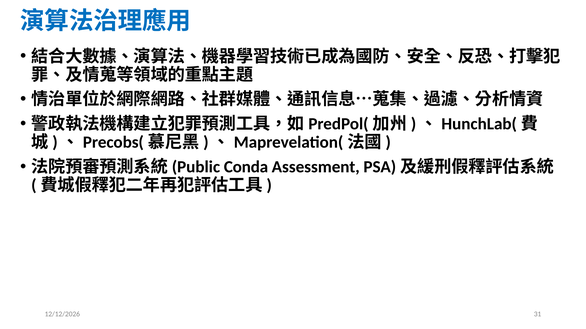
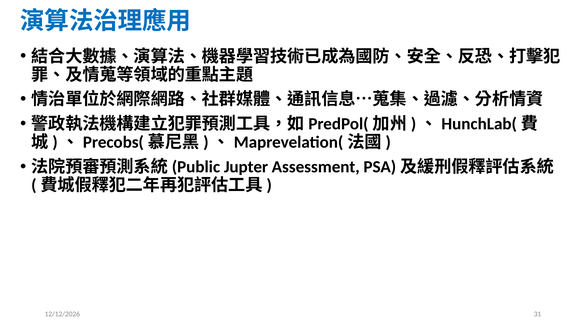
Conda: Conda -> Jupter (246, 167)
